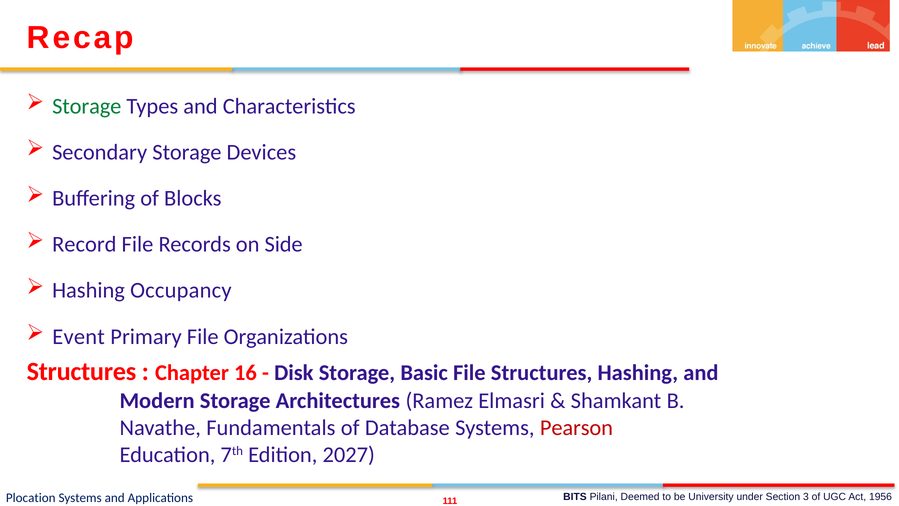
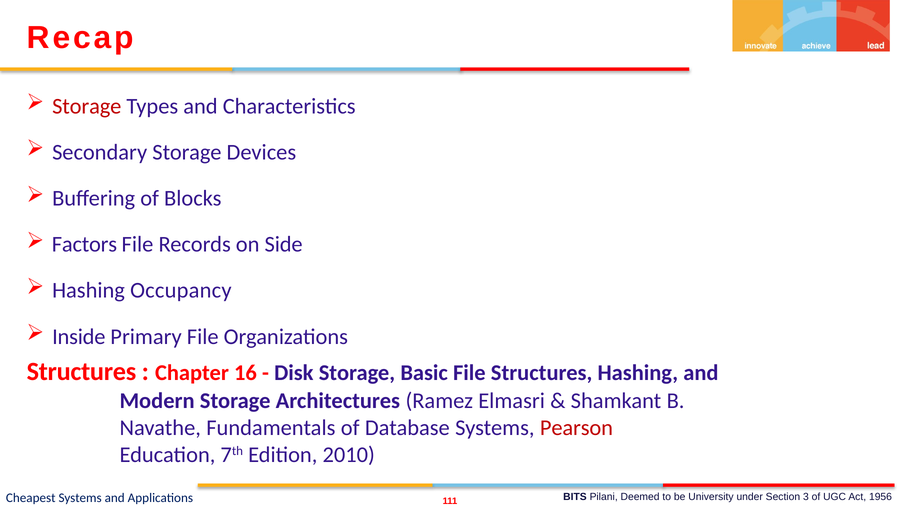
Storage colour: green -> red (87, 106)
Record: Record -> Factors (84, 244)
Event: Event -> Inside (79, 336)
2027: 2027 -> 2010 (349, 454)
Plocation: Plocation -> Cheapest (31, 498)
